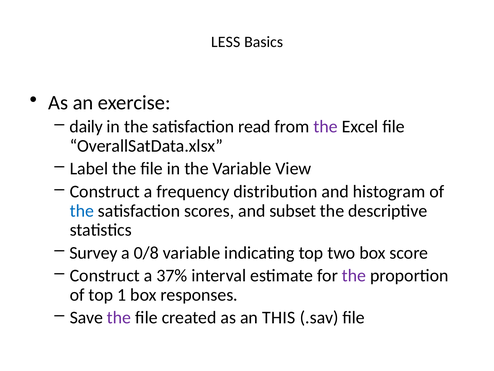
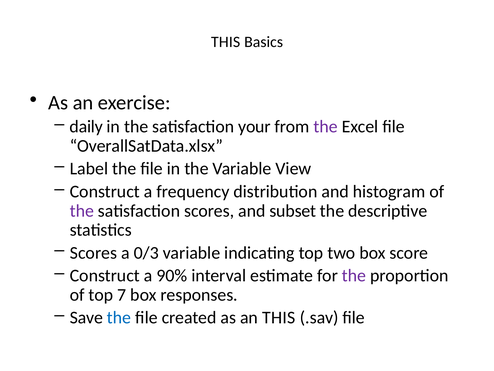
LESS: LESS -> THIS (226, 42)
read: read -> your (254, 127)
the colour: blue -> purple (82, 211)
Survey: Survey -> Scores (93, 252)
0/8: 0/8 -> 0/3 (146, 252)
37%: 37% -> 90% (172, 275)
1: 1 -> 7 (122, 294)
the colour: purple -> blue (119, 317)
